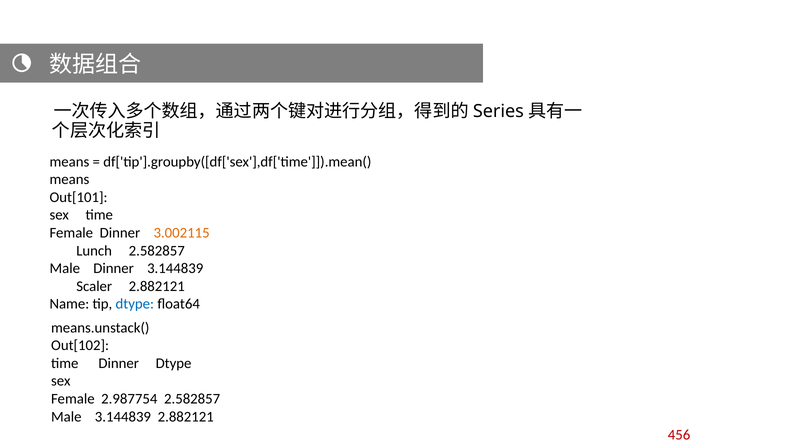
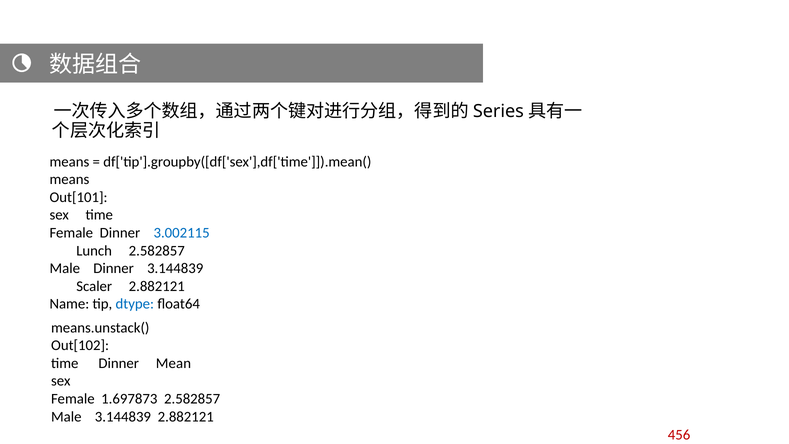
3.002115 colour: orange -> blue (182, 233)
Dinner Dtype: Dtype -> Mean (173, 363)
2.987754: 2.987754 -> 1.697873 (129, 399)
